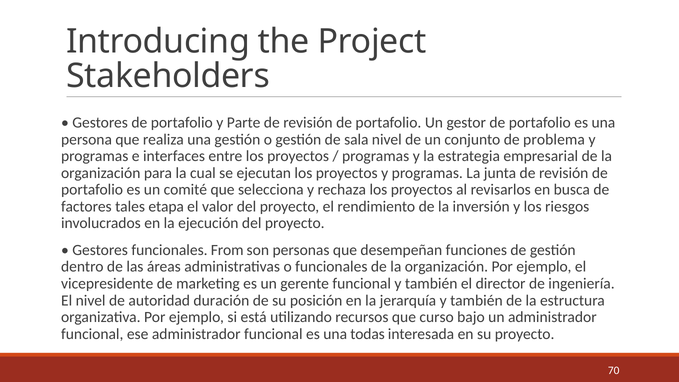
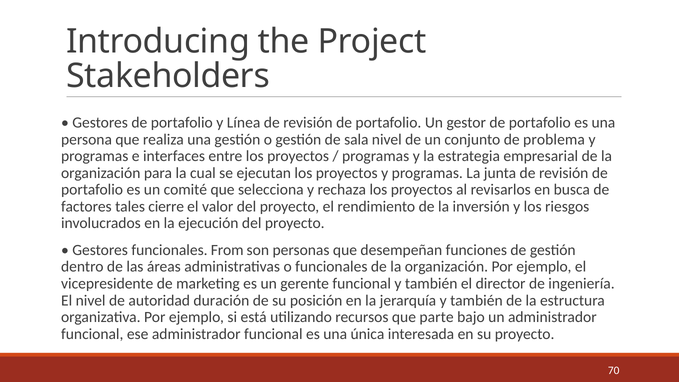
Parte: Parte -> Línea (244, 123)
etapa: etapa -> cierre (166, 207)
curso: curso -> parte (437, 317)
todas: todas -> única (367, 334)
